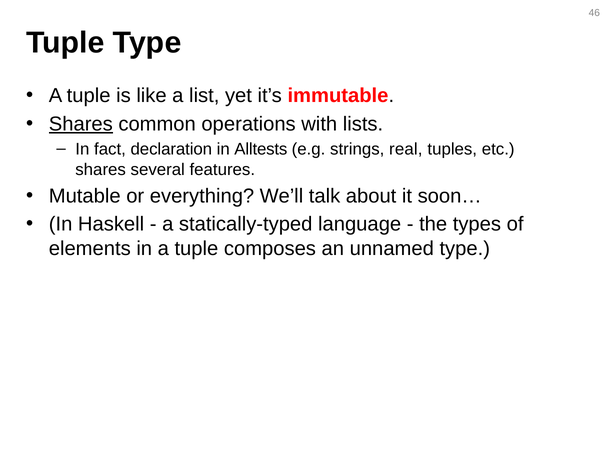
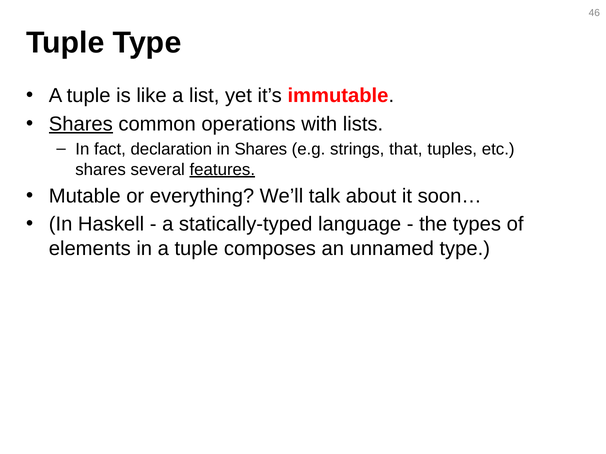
in Alltests: Alltests -> Shares (261, 149)
real: real -> that (406, 149)
features underline: none -> present (222, 170)
